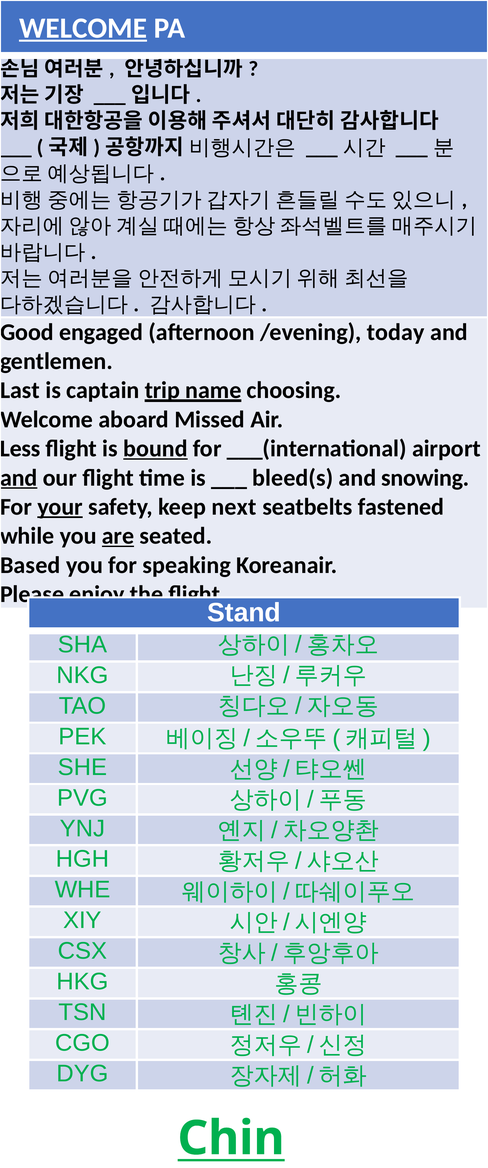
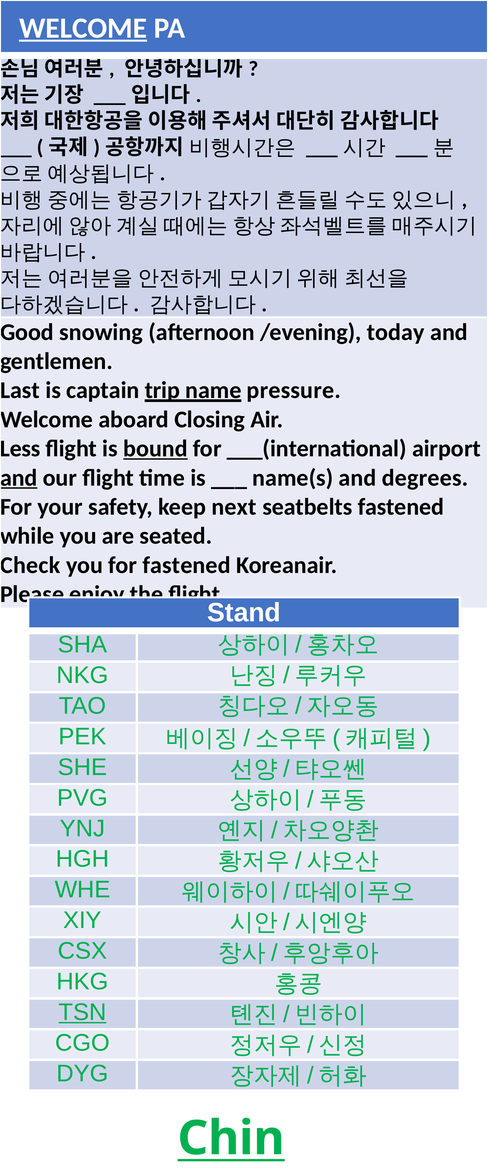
engaged: engaged -> snowing (101, 332)
choosing: choosing -> pressure (294, 390)
Missed: Missed -> Closing (210, 419)
bleed(s: bleed(s -> name(s (293, 478)
snowing: snowing -> degrees (425, 478)
your underline: present -> none (60, 507)
are underline: present -> none (118, 536)
Based: Based -> Check (30, 565)
for speaking: speaking -> fastened (187, 565)
TSN underline: none -> present (82, 1012)
